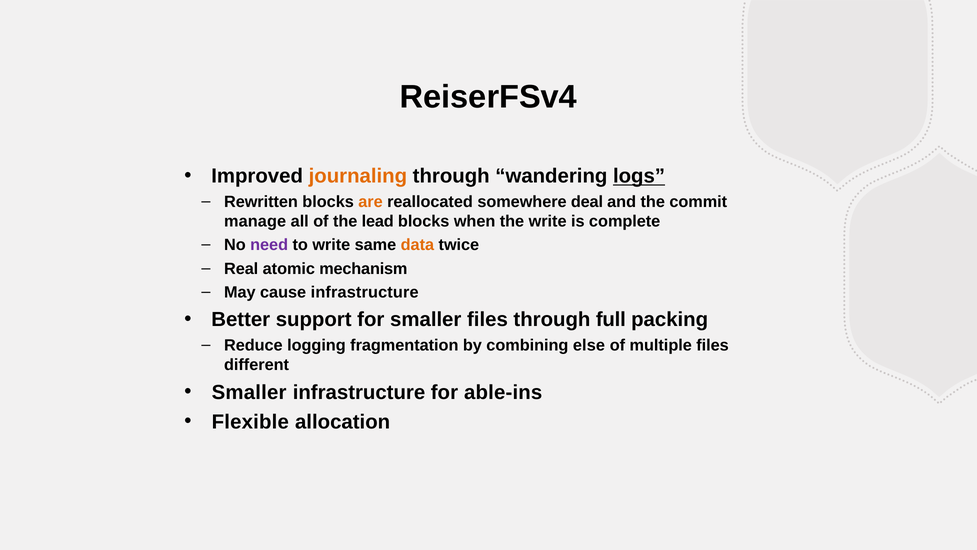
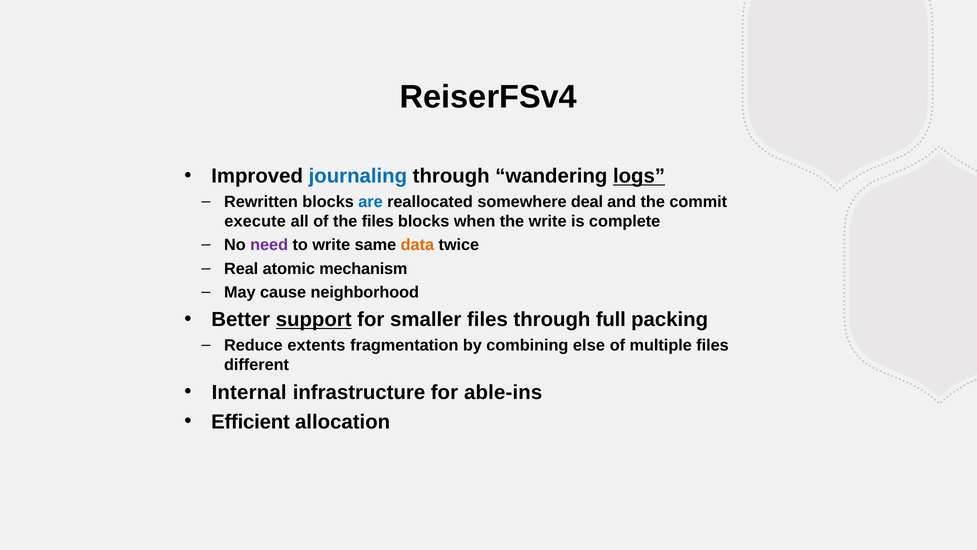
journaling colour: orange -> blue (358, 176)
are colour: orange -> blue (371, 202)
manage: manage -> execute (255, 221)
the lead: lead -> files (378, 221)
cause infrastructure: infrastructure -> neighborhood (365, 292)
support underline: none -> present (314, 319)
logging: logging -> extents (316, 345)
Smaller: Smaller -> Internal (249, 392)
Flexible: Flexible -> Efficient (250, 422)
